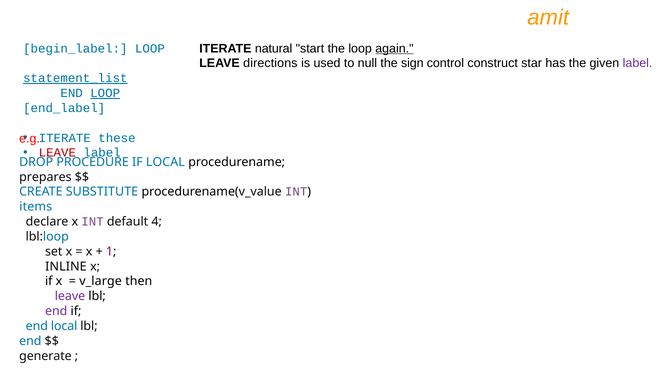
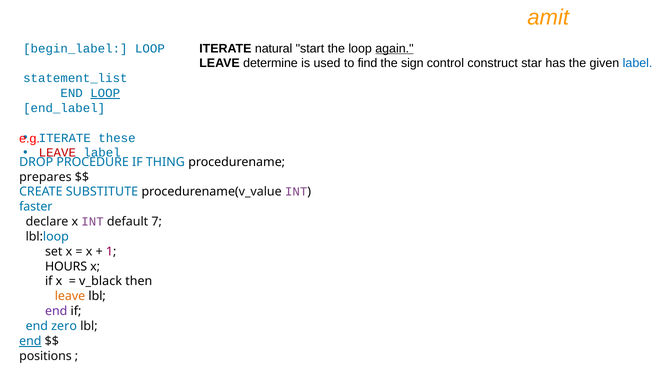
directions: directions -> determine (270, 63)
null: null -> find (367, 63)
label colour: purple -> blue (638, 63)
statement_list underline: present -> none (75, 78)
IF LOCAL: LOCAL -> THING (165, 162)
items: items -> faster (36, 207)
4: 4 -> 7 (157, 222)
INLINE: INLINE -> HOURS (66, 266)
v_large: v_large -> v_black (101, 281)
leave colour: purple -> orange (70, 296)
end local: local -> zero (64, 326)
end underline: none -> present (30, 341)
generate: generate -> positions (45, 356)
